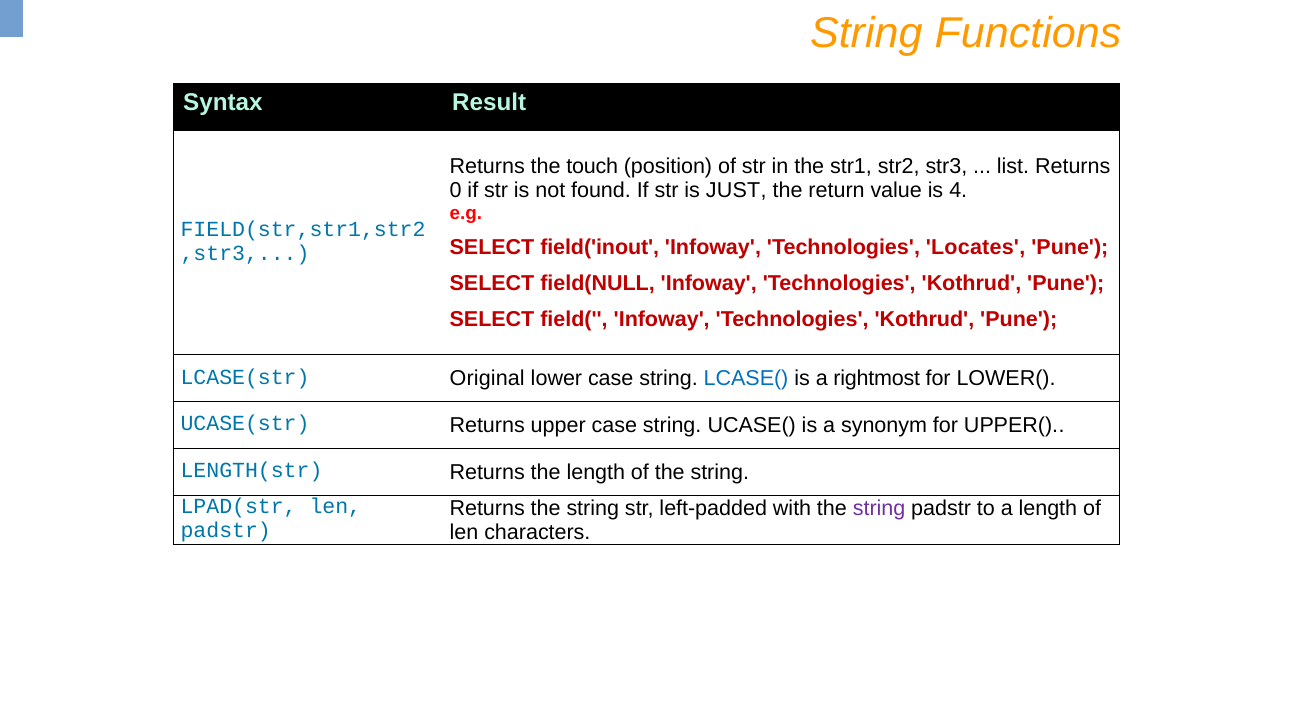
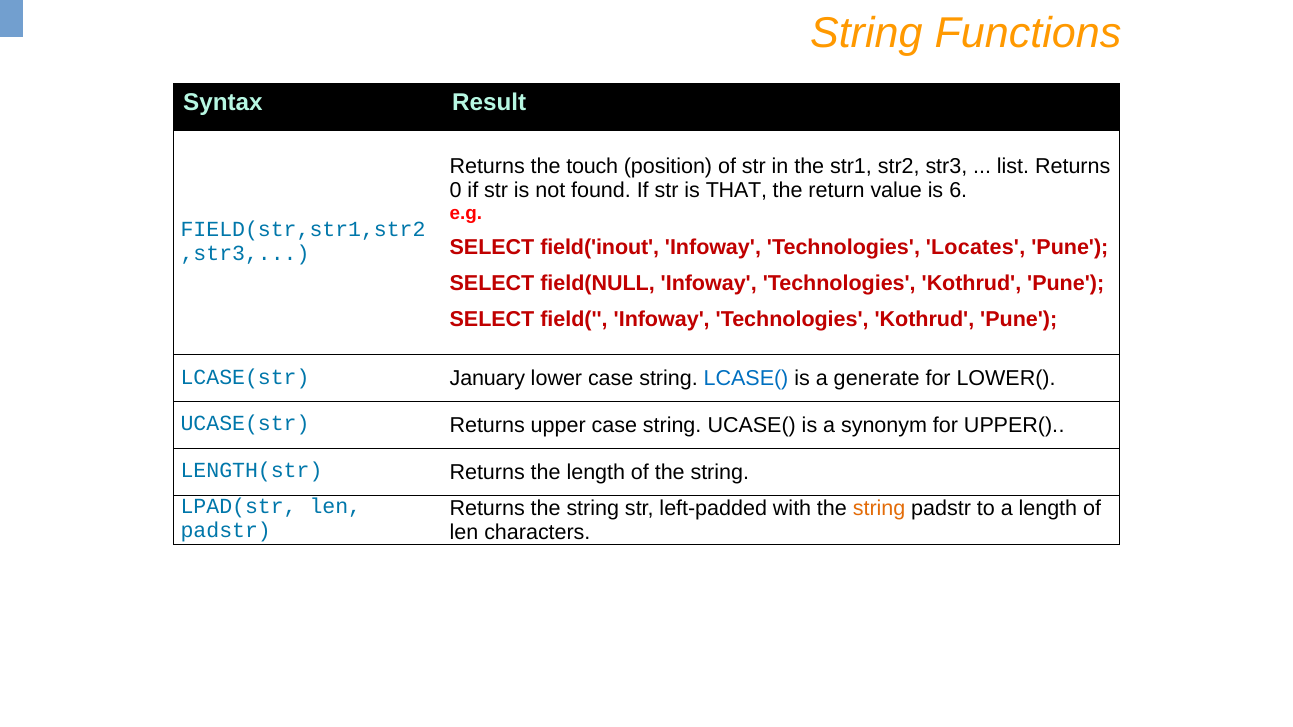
JUST: JUST -> THAT (736, 191)
4: 4 -> 6 (958, 191)
Original: Original -> January (487, 379)
rightmost: rightmost -> generate (877, 379)
string colour: purple -> orange (879, 508)
